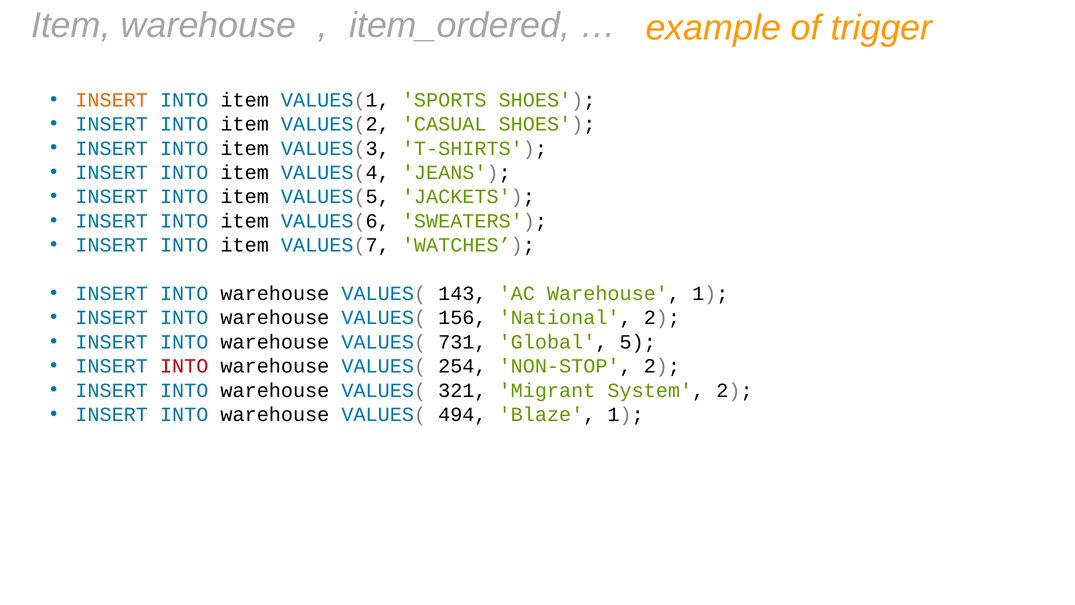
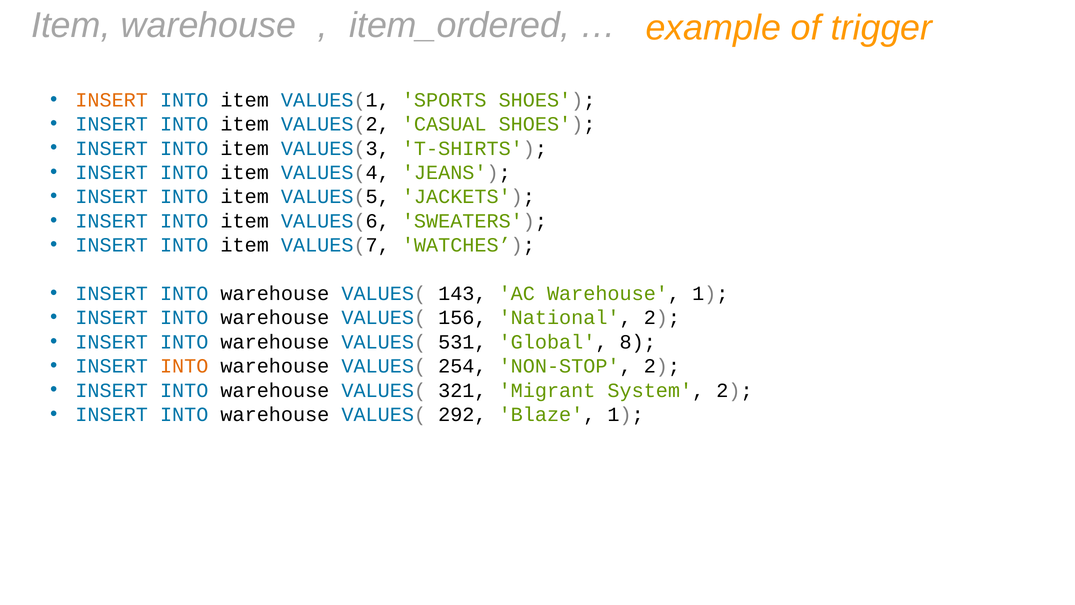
731: 731 -> 531 (462, 342)
5: 5 -> 8 (638, 342)
INTO colour: red -> orange (184, 366)
494: 494 -> 292 (462, 414)
